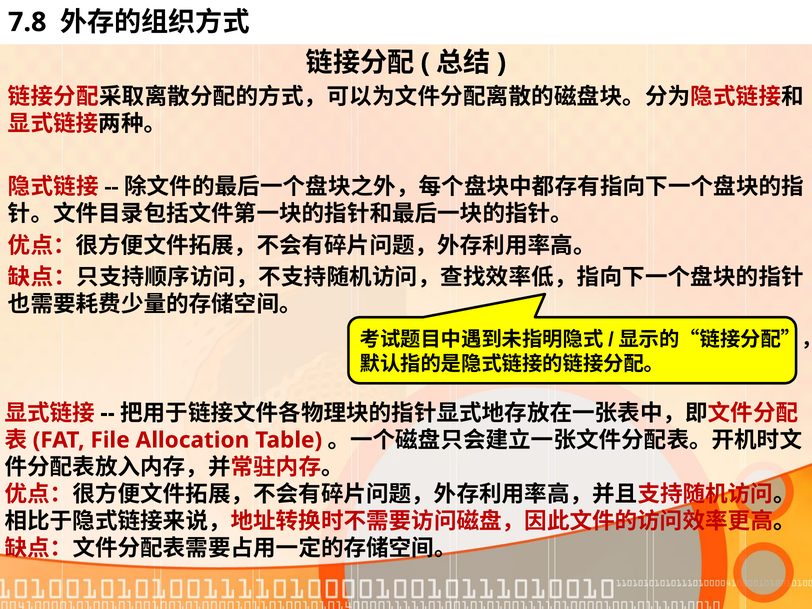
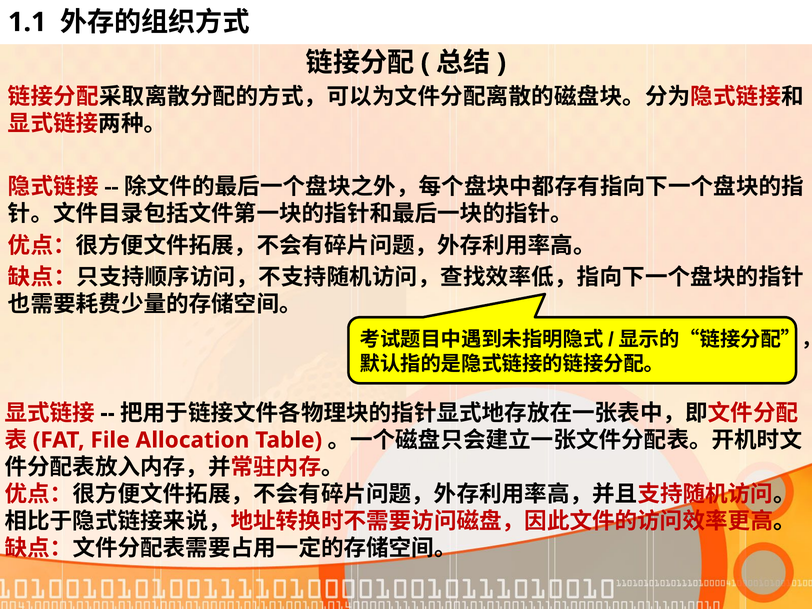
7.8: 7.8 -> 1.1 (27, 22)
